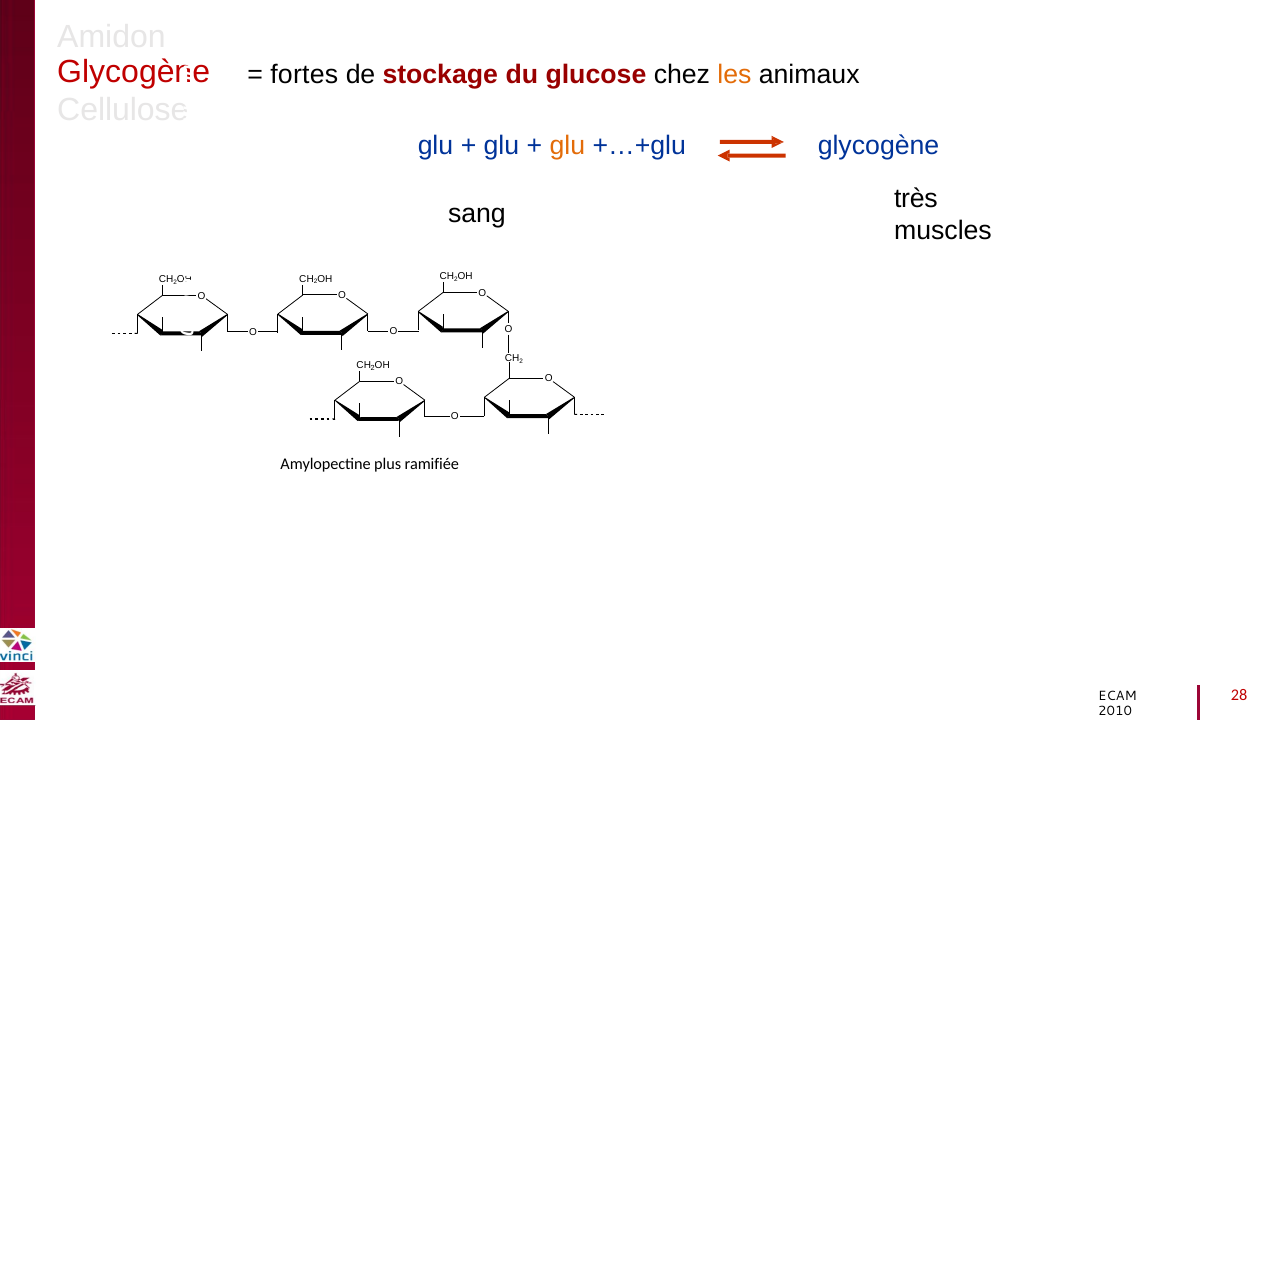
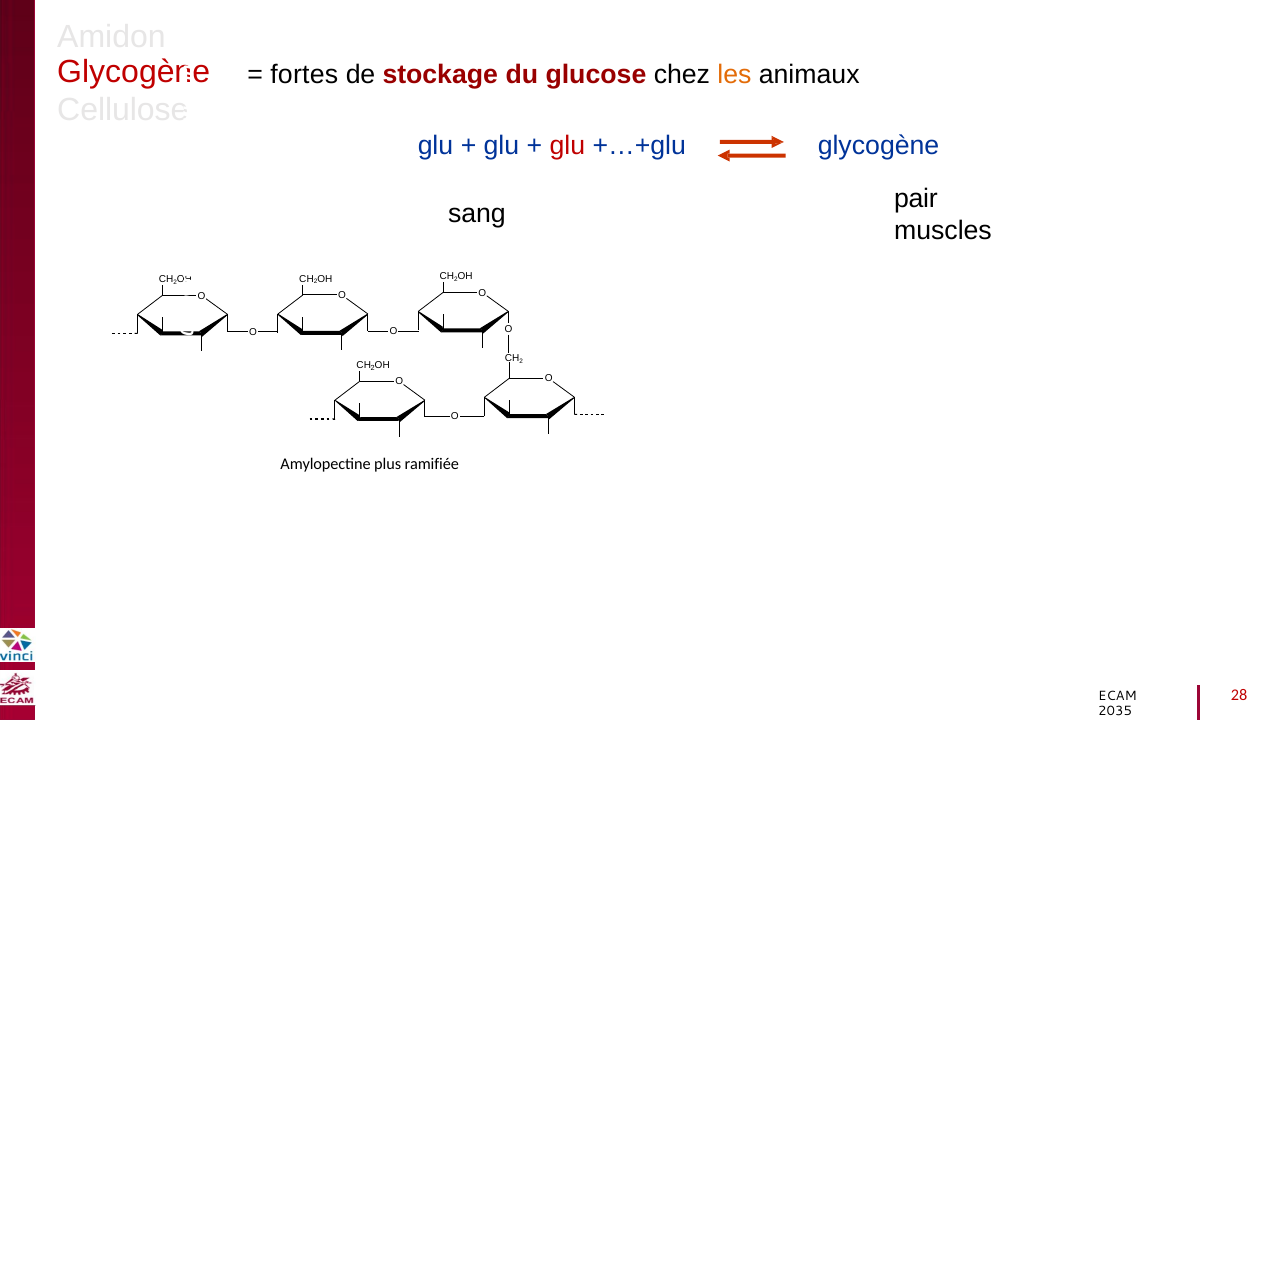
glu colour: orange -> red (567, 146)
très: très -> pair (916, 199)
2010: 2010 -> 2035 (1115, 711)
